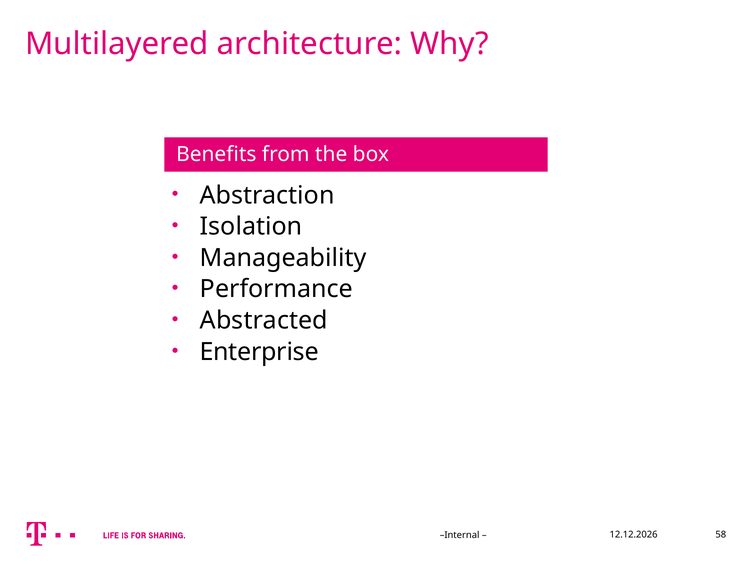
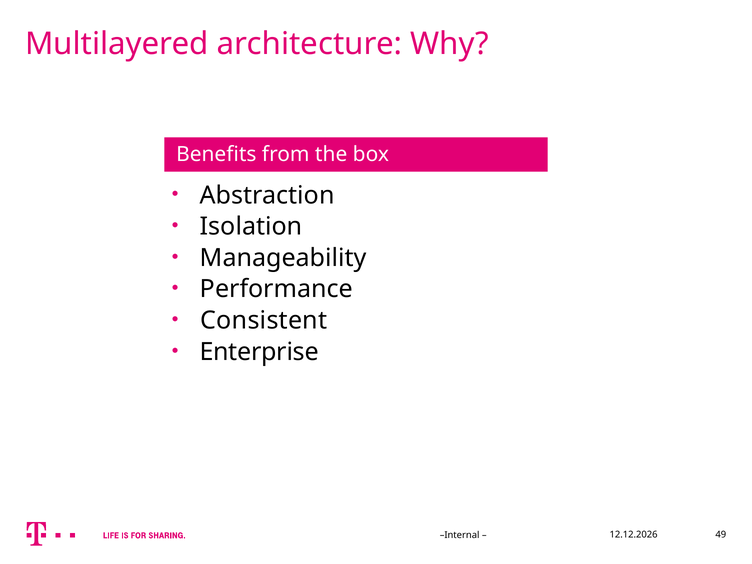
Abstracted: Abstracted -> Consistent (264, 321)
58: 58 -> 49 (721, 535)
